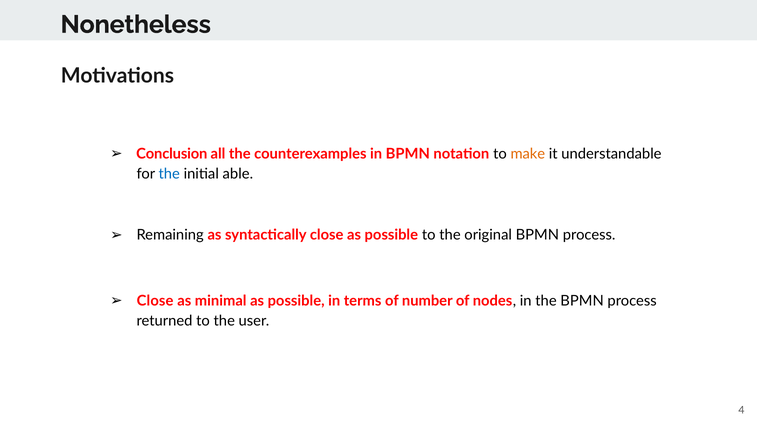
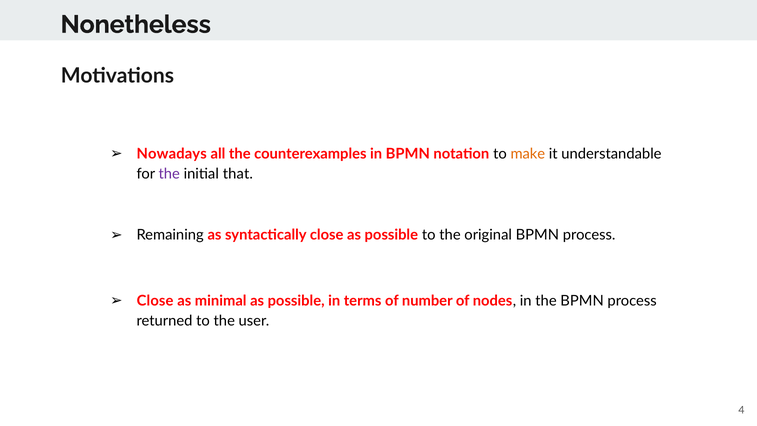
Conclusion: Conclusion -> Nowadays (172, 154)
the colour: blue -> purple (169, 174)
able: able -> that (238, 174)
